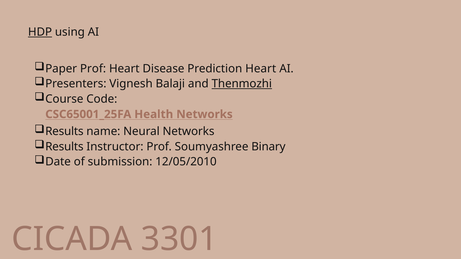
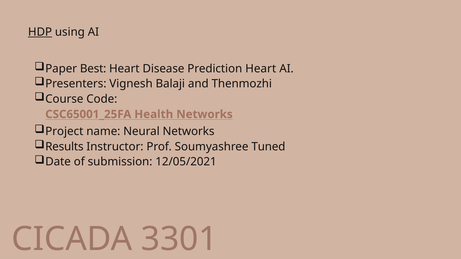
Paper Prof: Prof -> Best (93, 69)
Thenmozhi underline: present -> none (242, 84)
Results: Results -> Project (64, 132)
Binary: Binary -> Tuned (268, 147)
12/05/2010: 12/05/2010 -> 12/05/2021 (186, 162)
